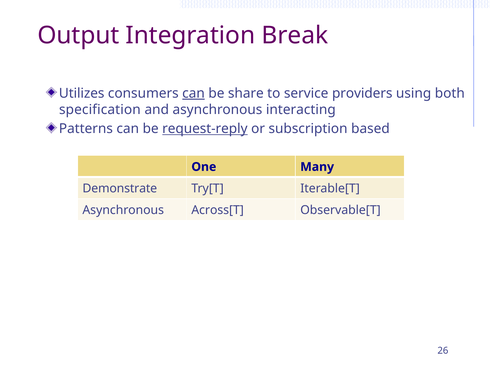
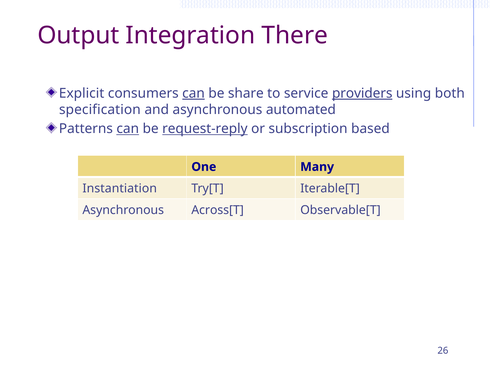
Break: Break -> There (295, 35)
Utilizes: Utilizes -> Explicit (82, 93)
providers underline: none -> present (362, 93)
interacting: interacting -> automated (301, 110)
can underline: none -> present (128, 129)
Demonstrate: Demonstrate -> Instantiation (120, 188)
